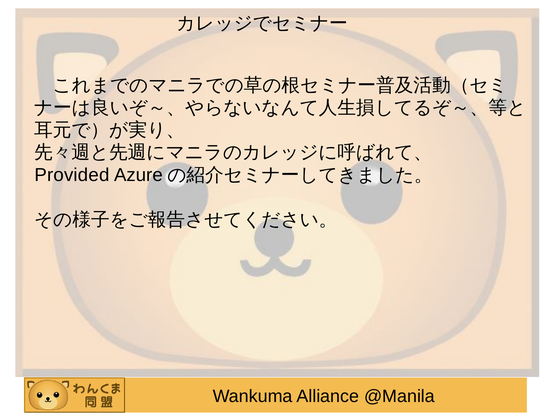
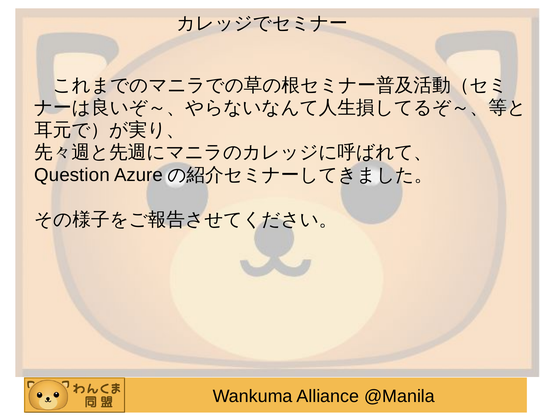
Provided: Provided -> Question (72, 175)
